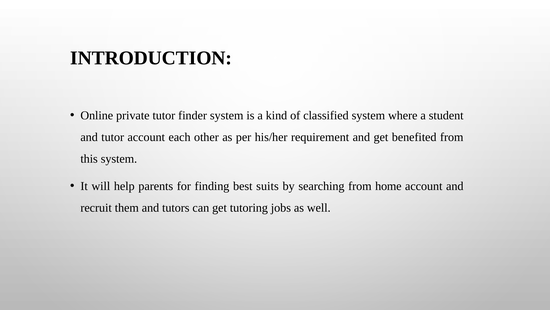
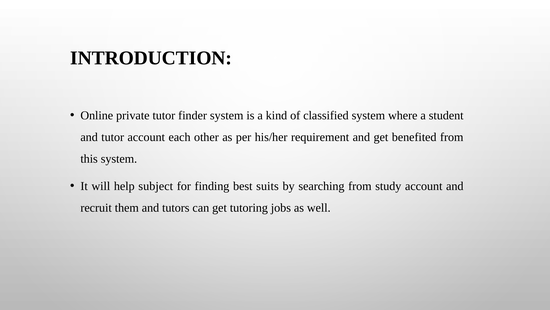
parents: parents -> subject (156, 186)
home: home -> study (388, 186)
